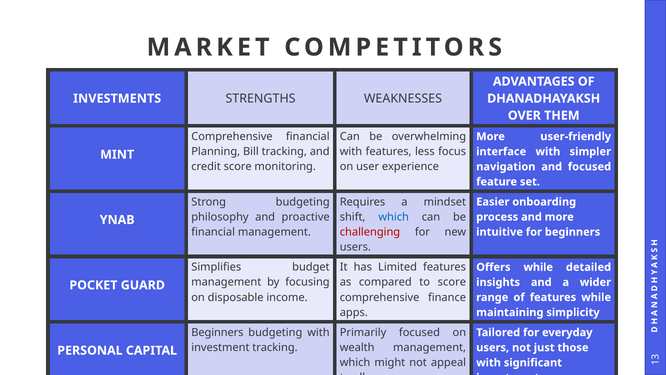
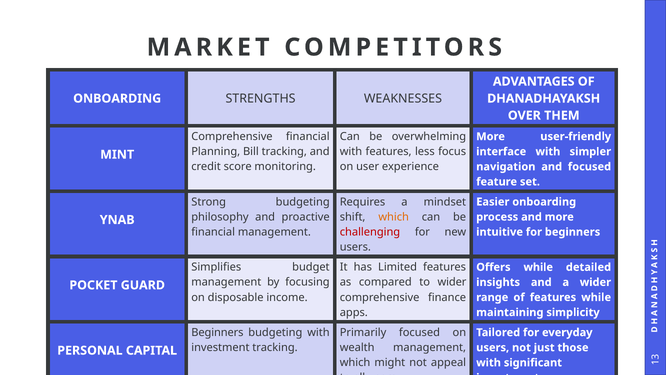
INVESTMENTS: INVESTMENTS -> ONBOARDING (117, 98)
which colour: blue -> orange (394, 217)
to score: score -> wider (452, 282)
